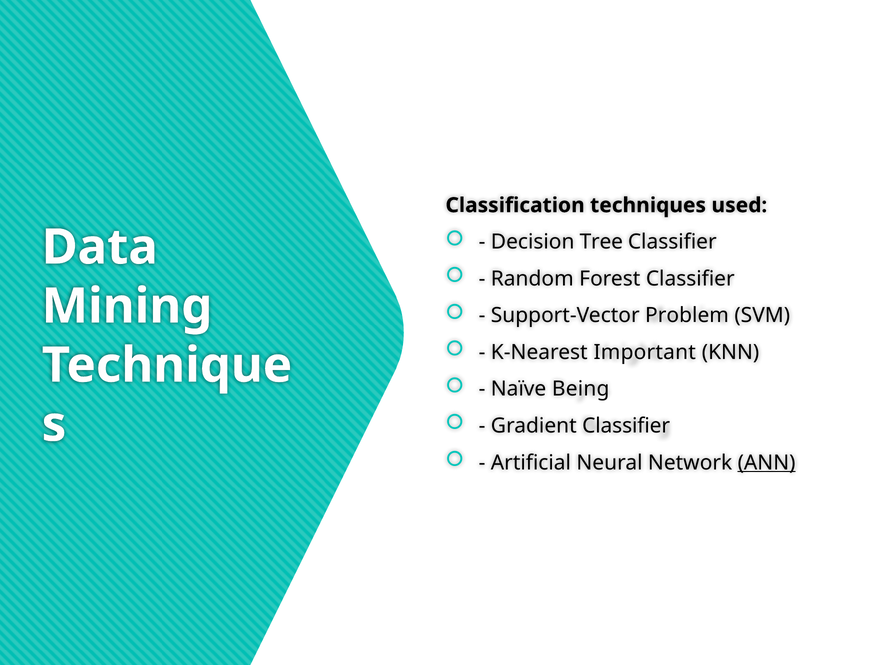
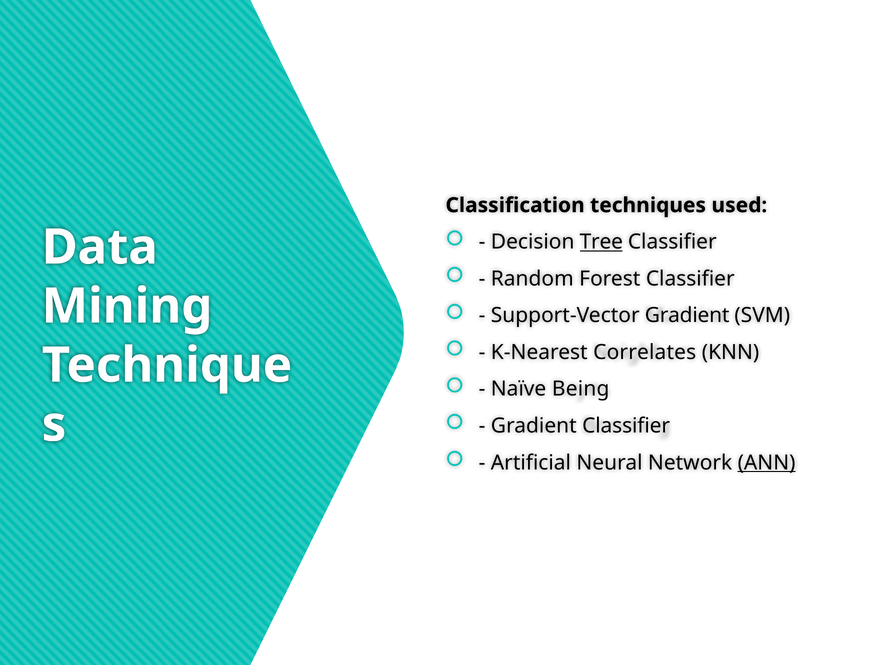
Tree underline: none -> present (601, 242)
Support-Vector Problem: Problem -> Gradient (687, 315)
Important: Important -> Correlates (645, 352)
